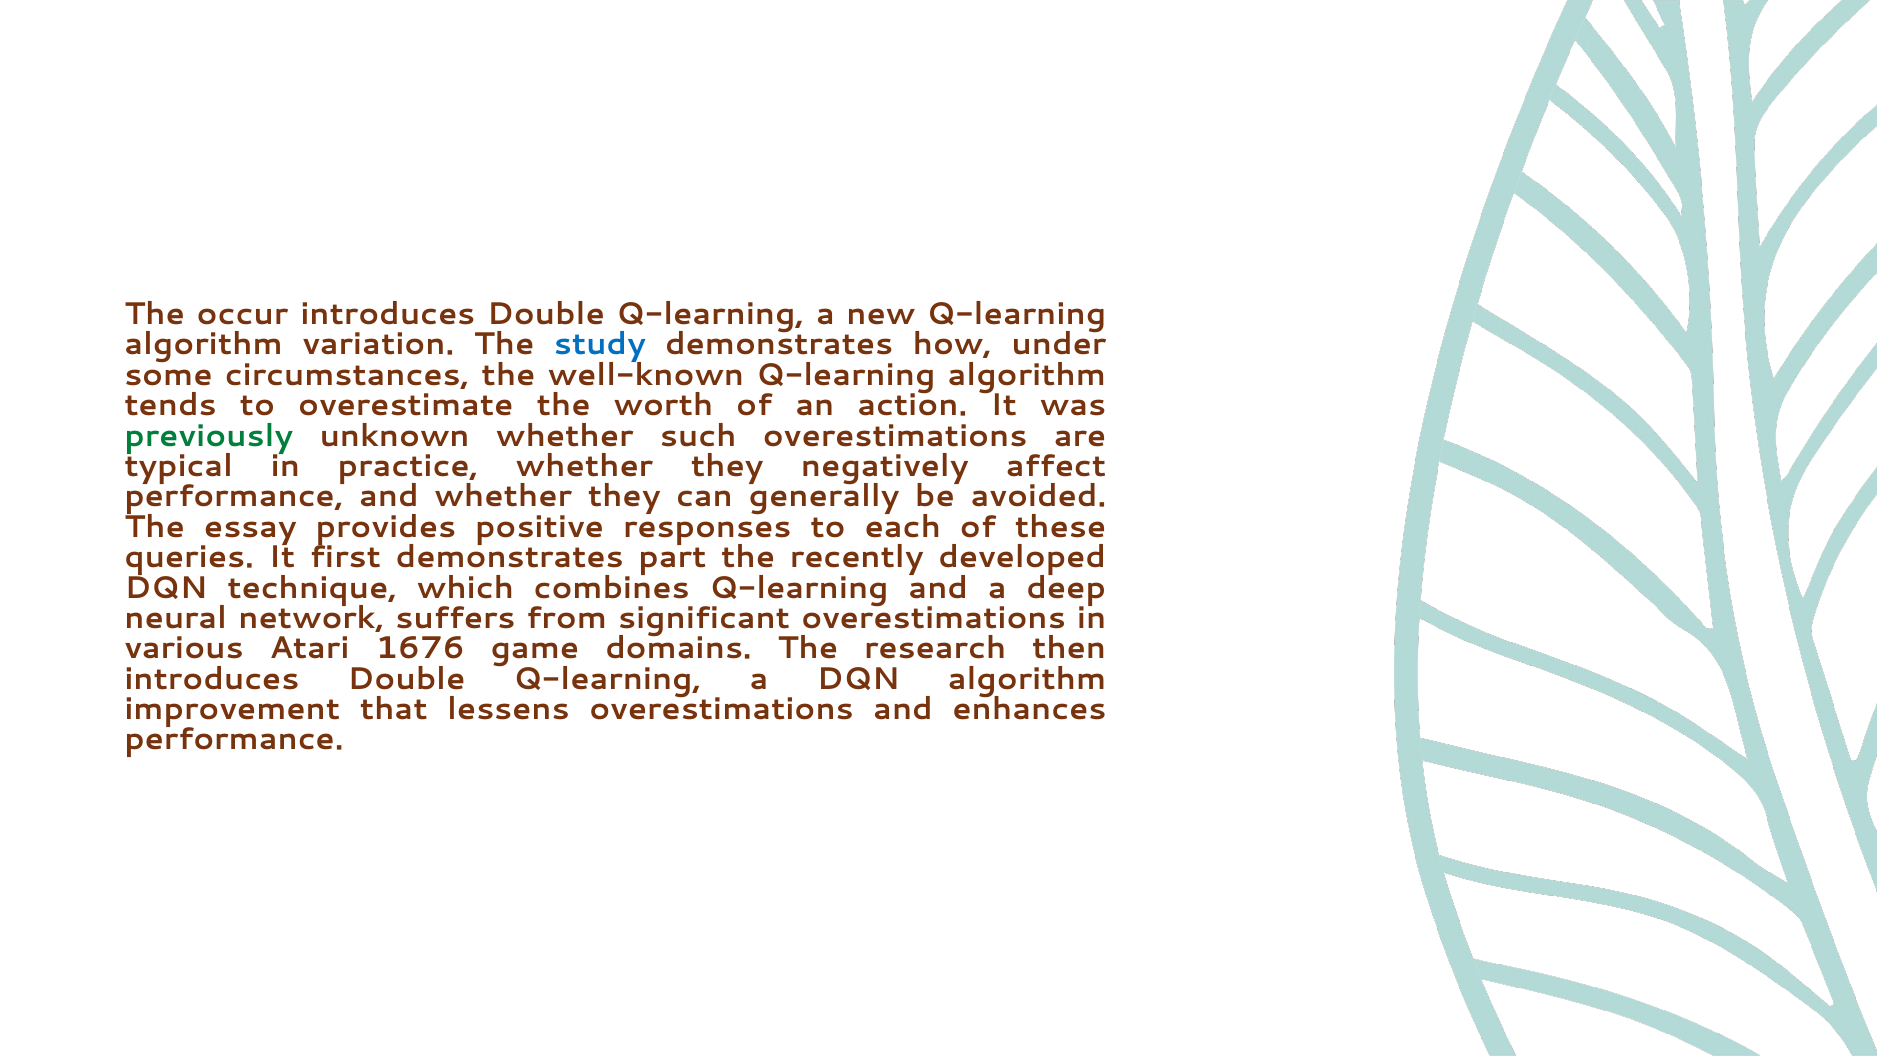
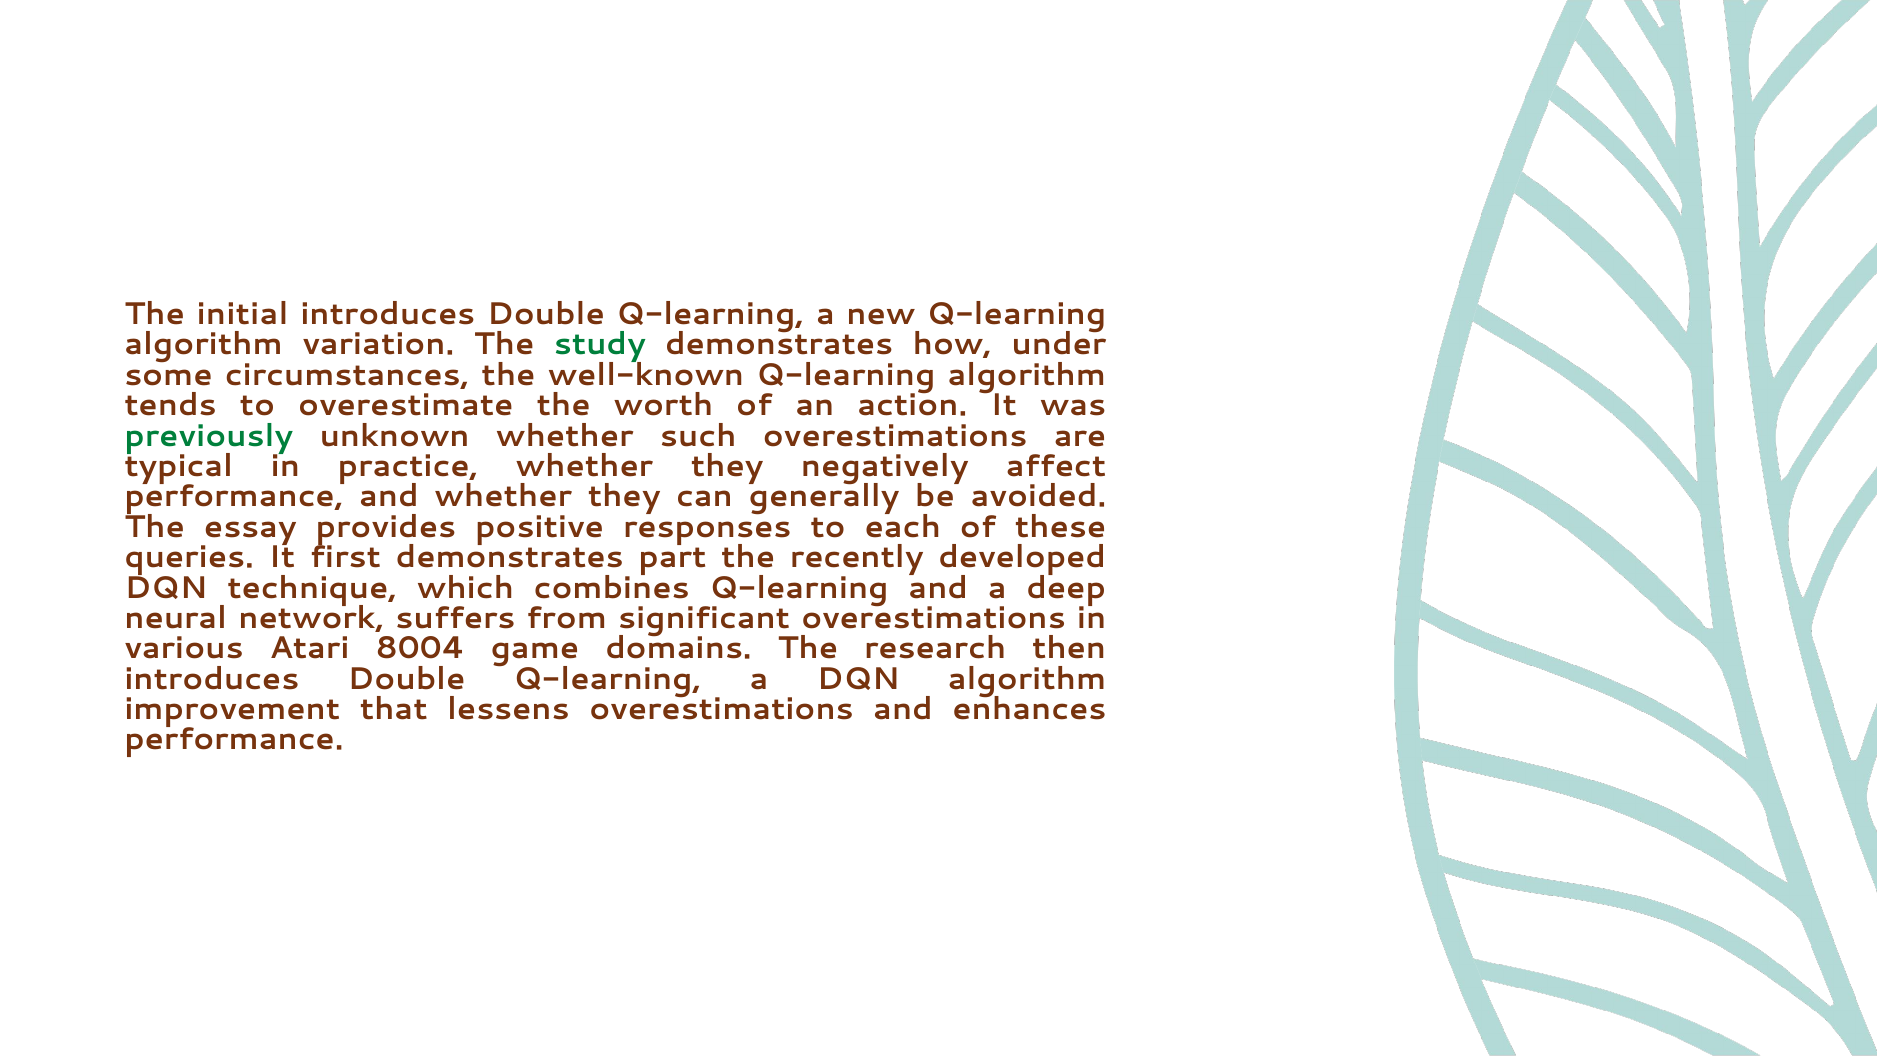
occur: occur -> initial (242, 314)
study colour: blue -> green (600, 345)
1676: 1676 -> 8004 (420, 648)
